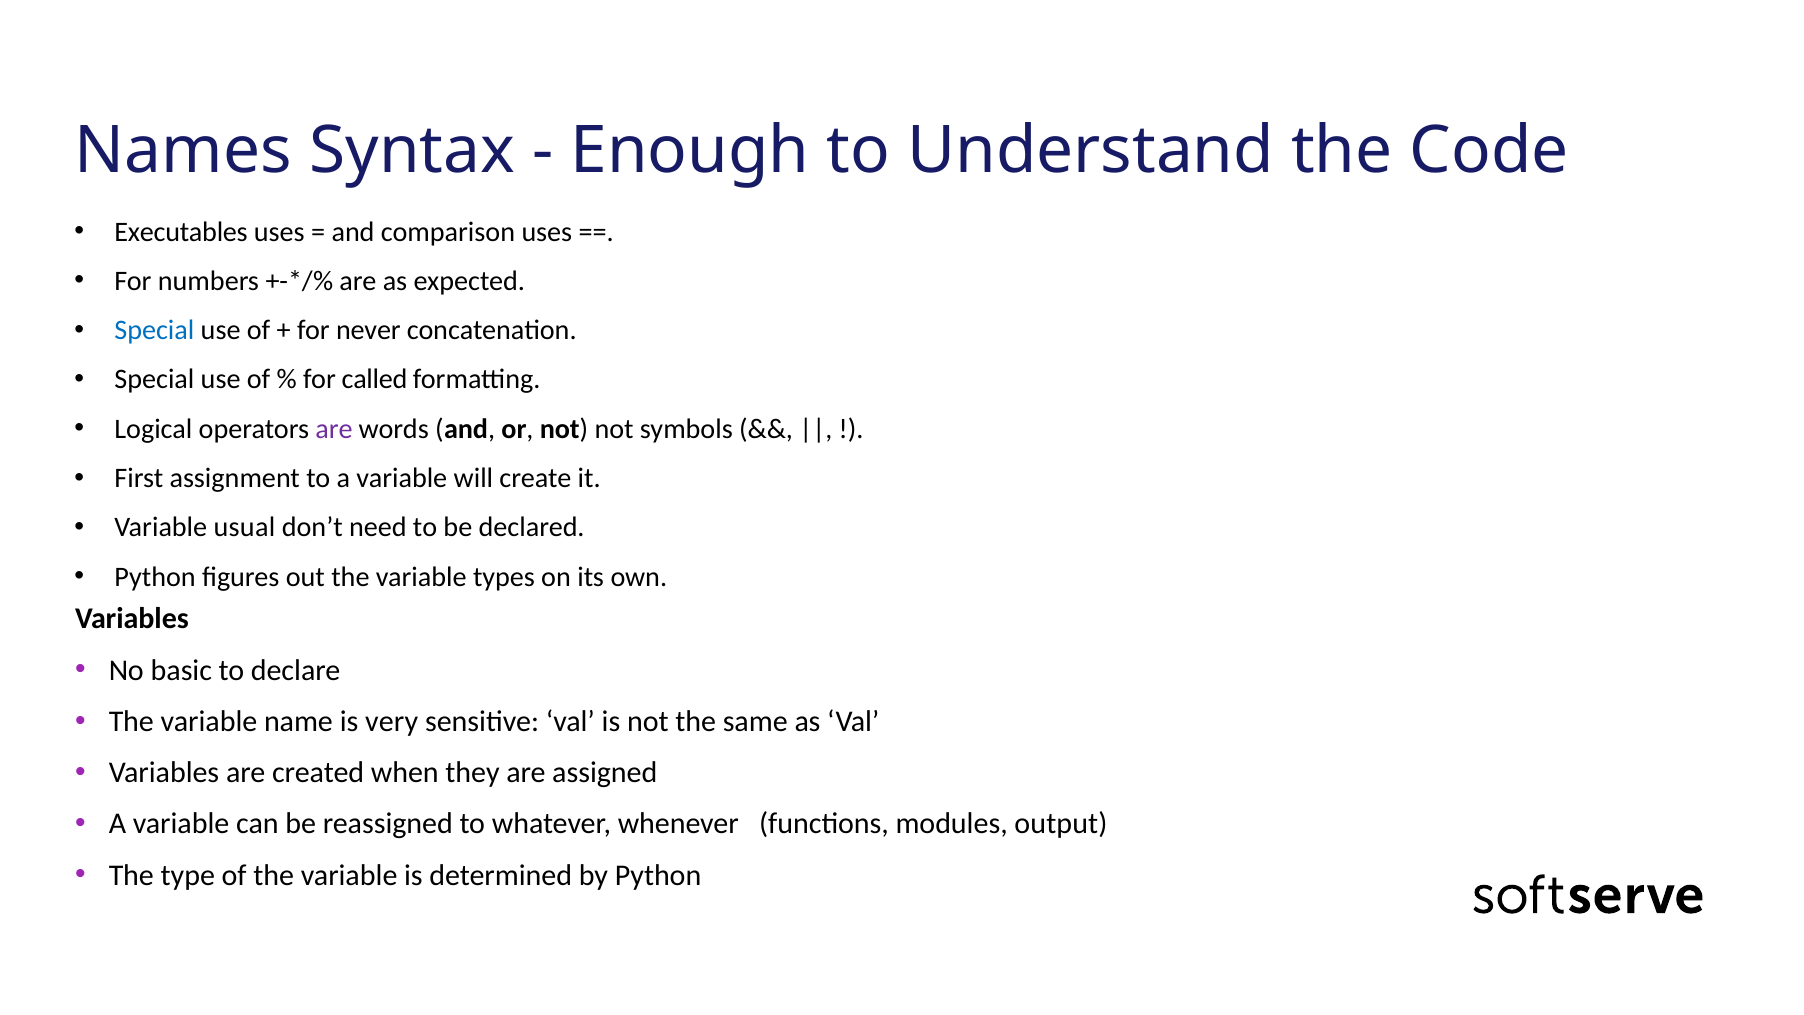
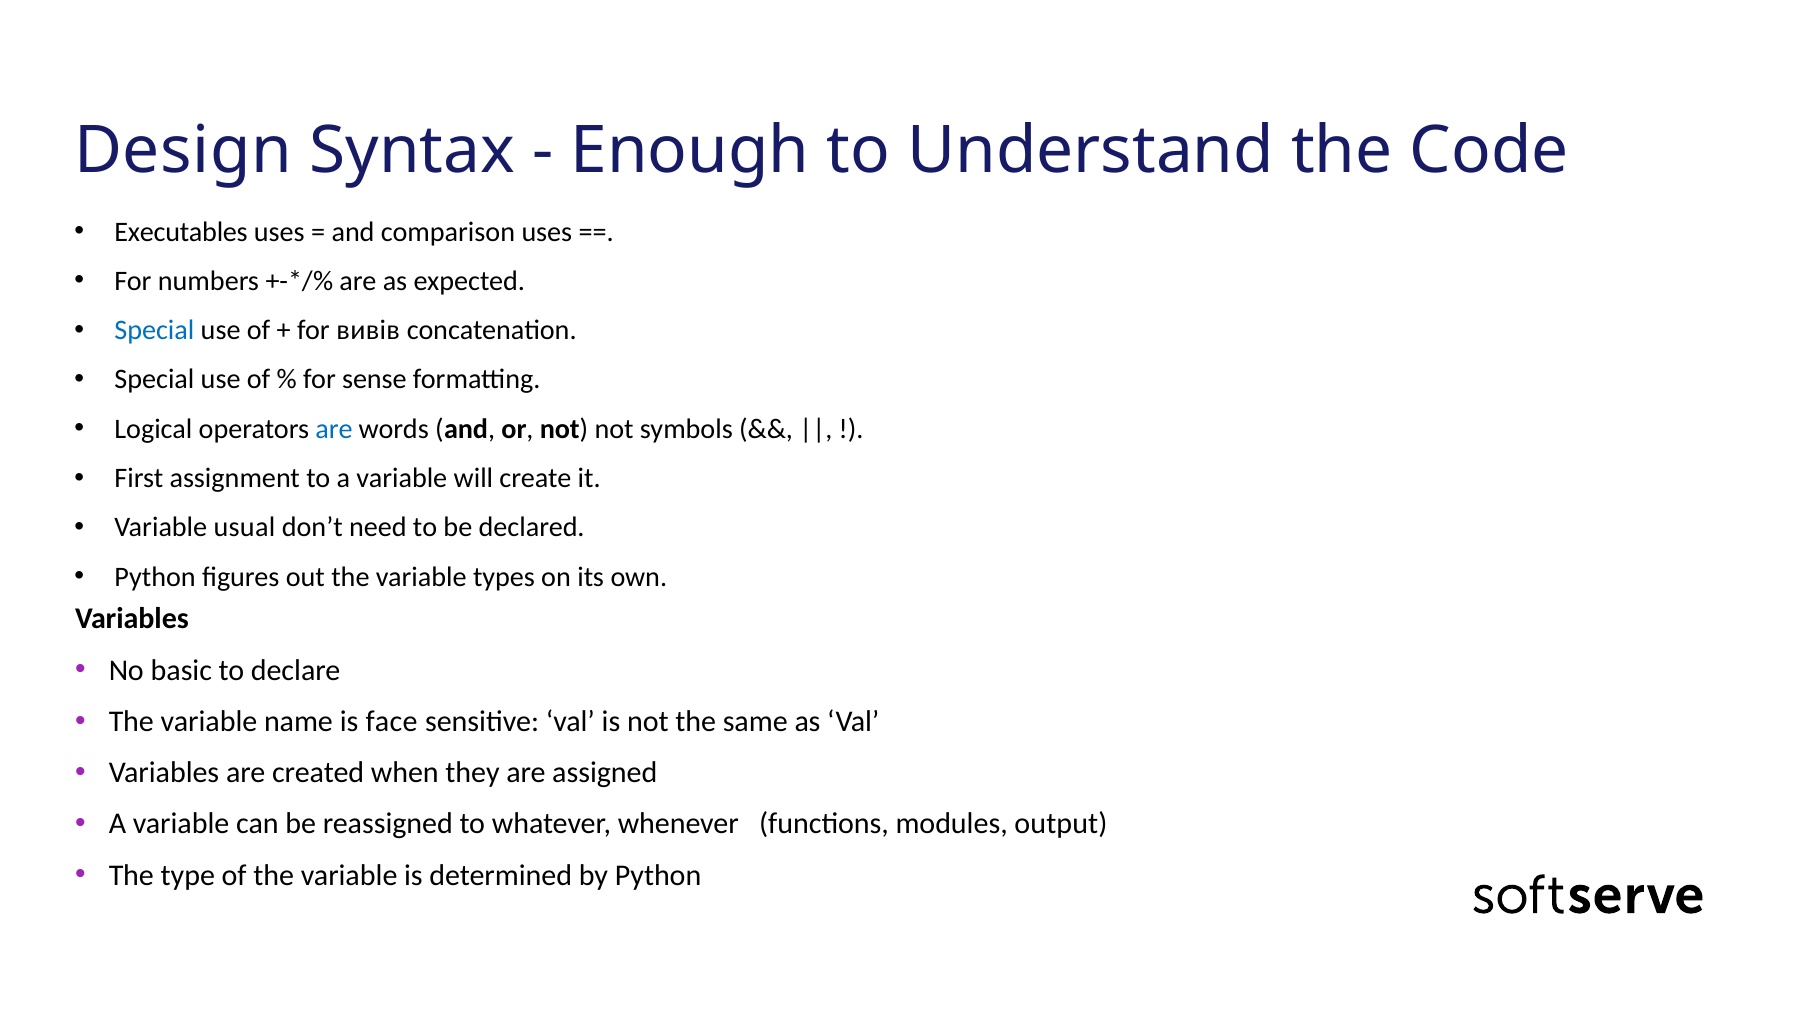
Names: Names -> Design (183, 151)
never: never -> вивів (368, 330)
called: called -> sense (374, 379)
are colour: purple -> blue (334, 429)
very: very -> face (392, 721)
